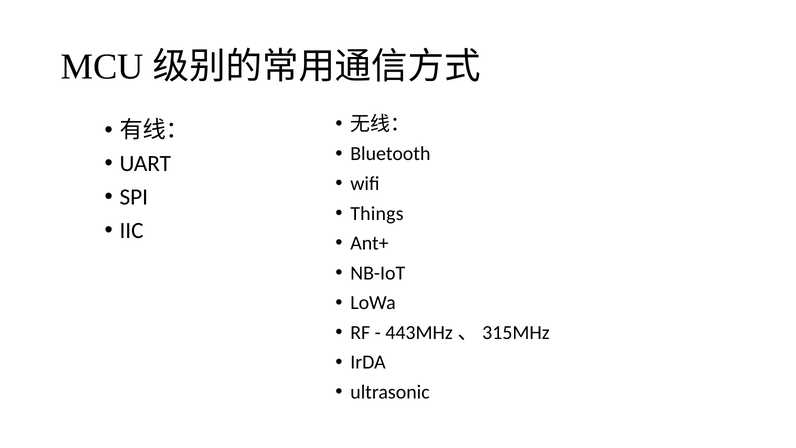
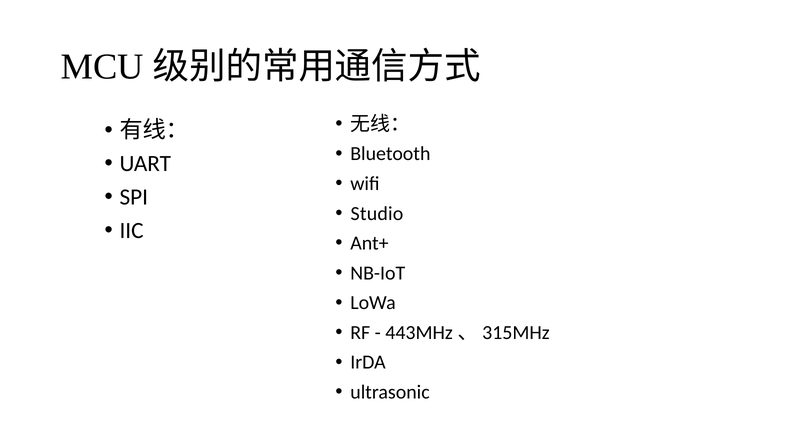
Things: Things -> Studio (377, 213)
